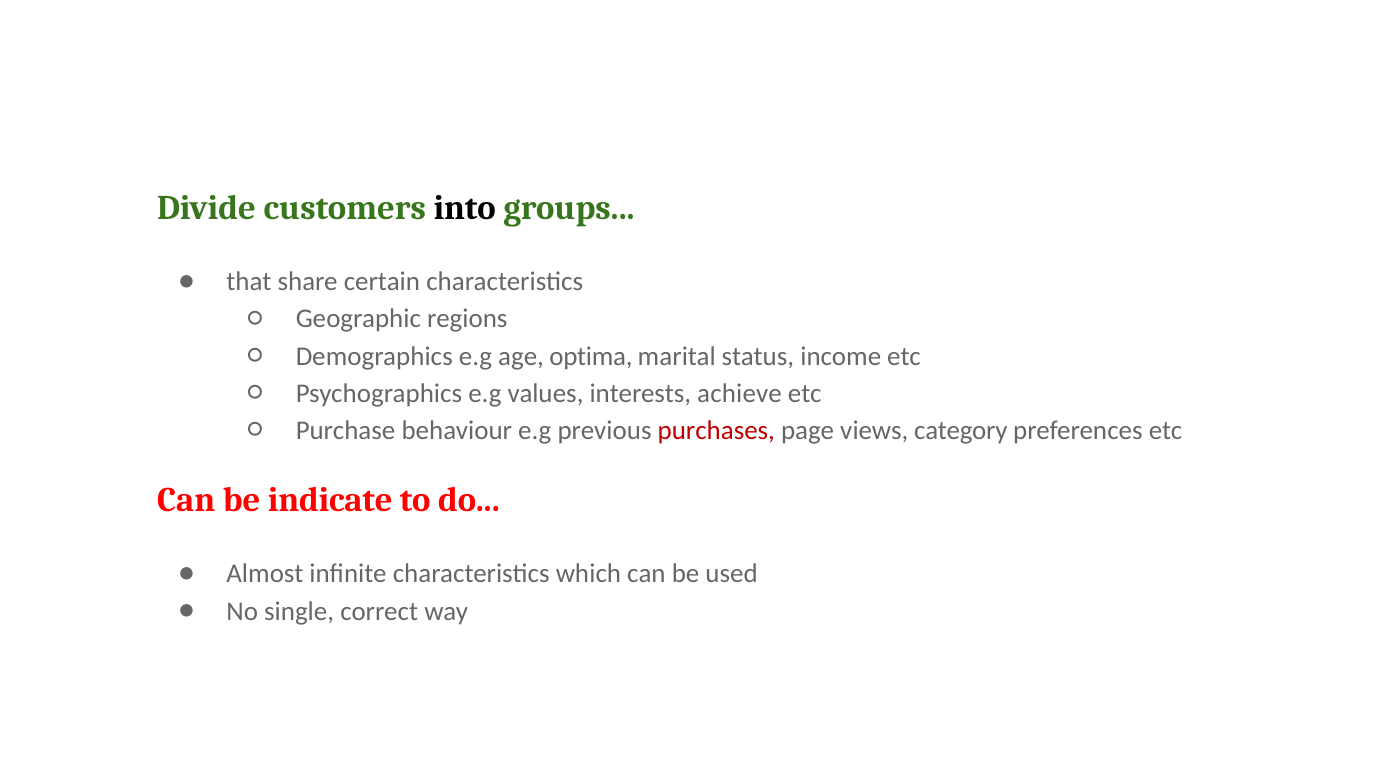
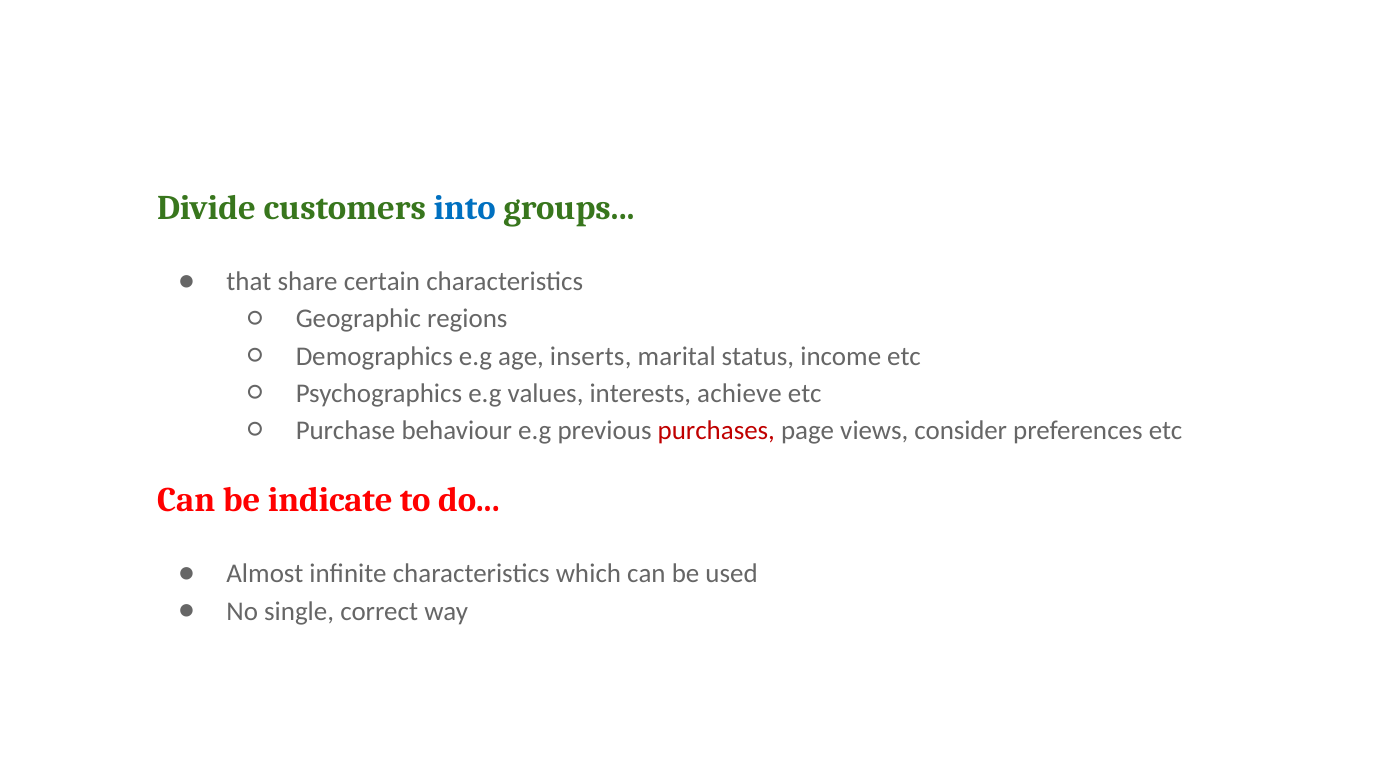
into colour: black -> blue (465, 208)
optima: optima -> inserts (591, 356)
category: category -> consider (961, 431)
